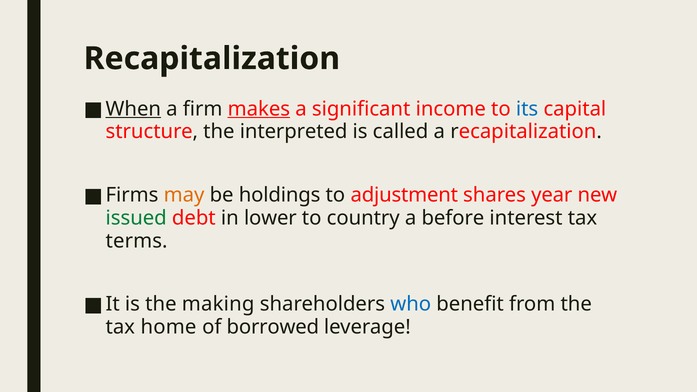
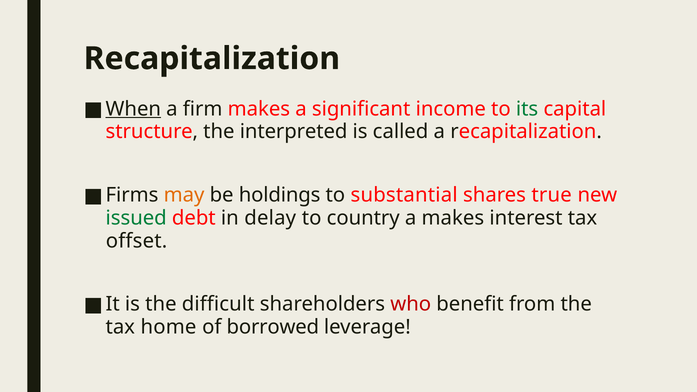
makes underline: present -> none (259, 109)
its colour: blue -> green (527, 109)
adjustment: adjustment -> substantial (404, 195)
year: year -> true (552, 195)
lower: lower -> delay (270, 218)
a before: before -> makes (453, 218)
terms: terms -> offset (137, 241)
making: making -> difficult (218, 304)
who colour: blue -> red (411, 304)
